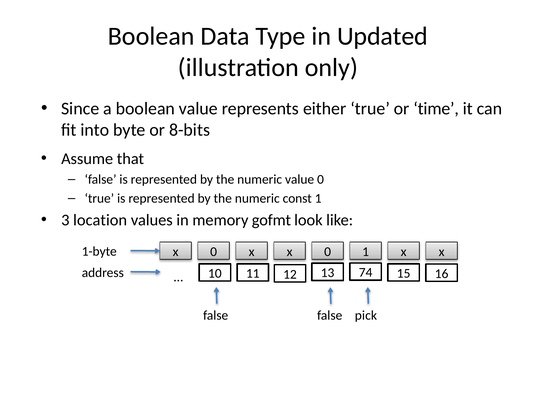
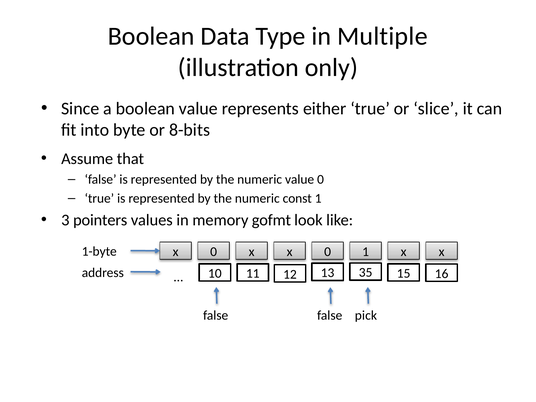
Updated: Updated -> Multiple (382, 36)
time: time -> slice (436, 108)
location: location -> pointers (100, 220)
74: 74 -> 35 (366, 273)
